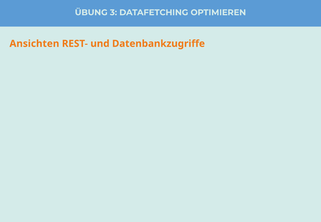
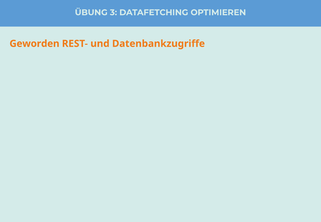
Ansichten: Ansichten -> Geworden (34, 44)
